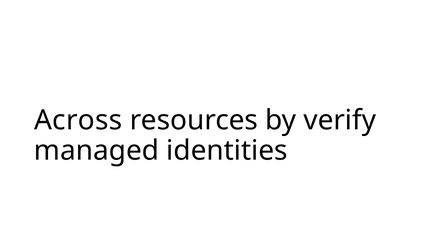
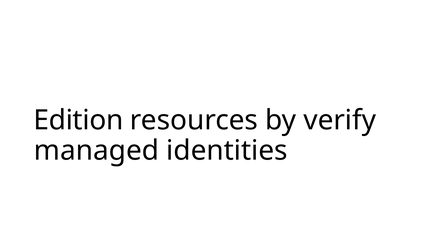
Across: Across -> Edition (78, 120)
